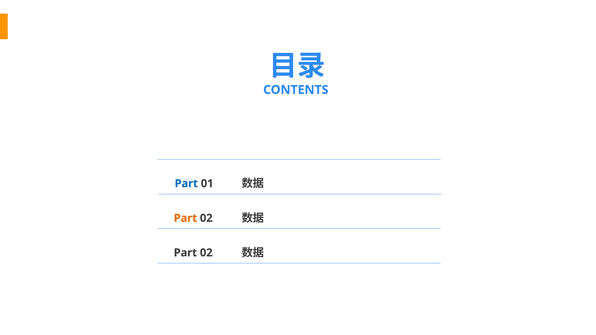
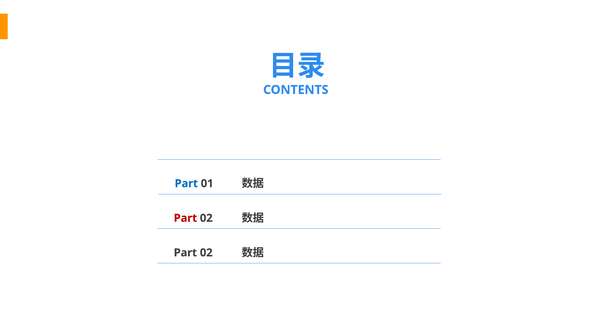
Part colour: orange -> red (185, 218)
